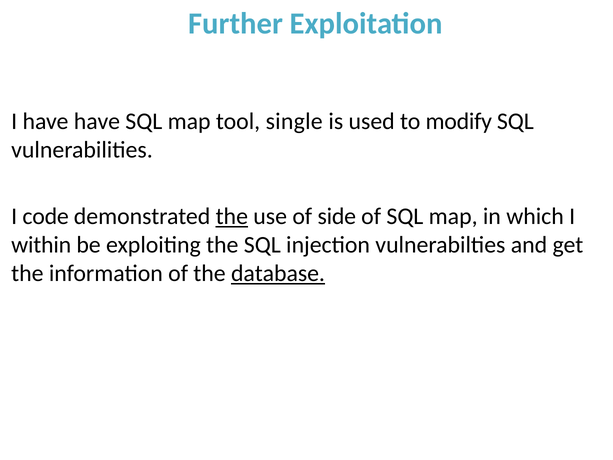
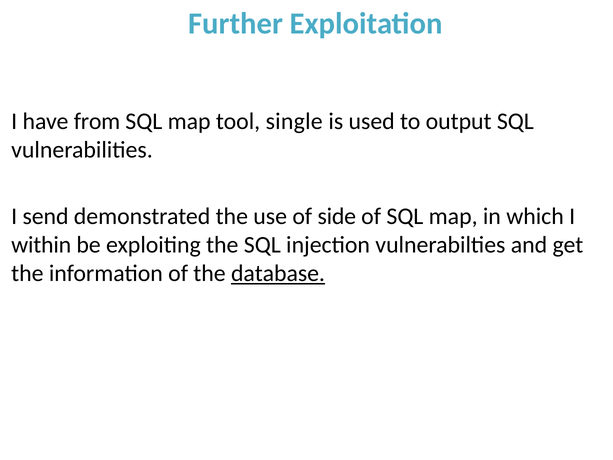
have have: have -> from (97, 121)
modify: modify -> output (459, 121)
code: code -> send (46, 216)
the underline: present -> none (232, 216)
